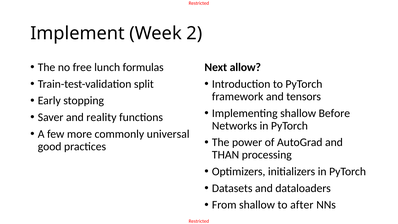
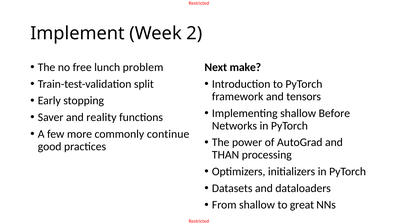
formulas: formulas -> problem (143, 67)
allow: allow -> make (245, 67)
universal: universal -> continue (168, 134)
after: after -> great (302, 205)
